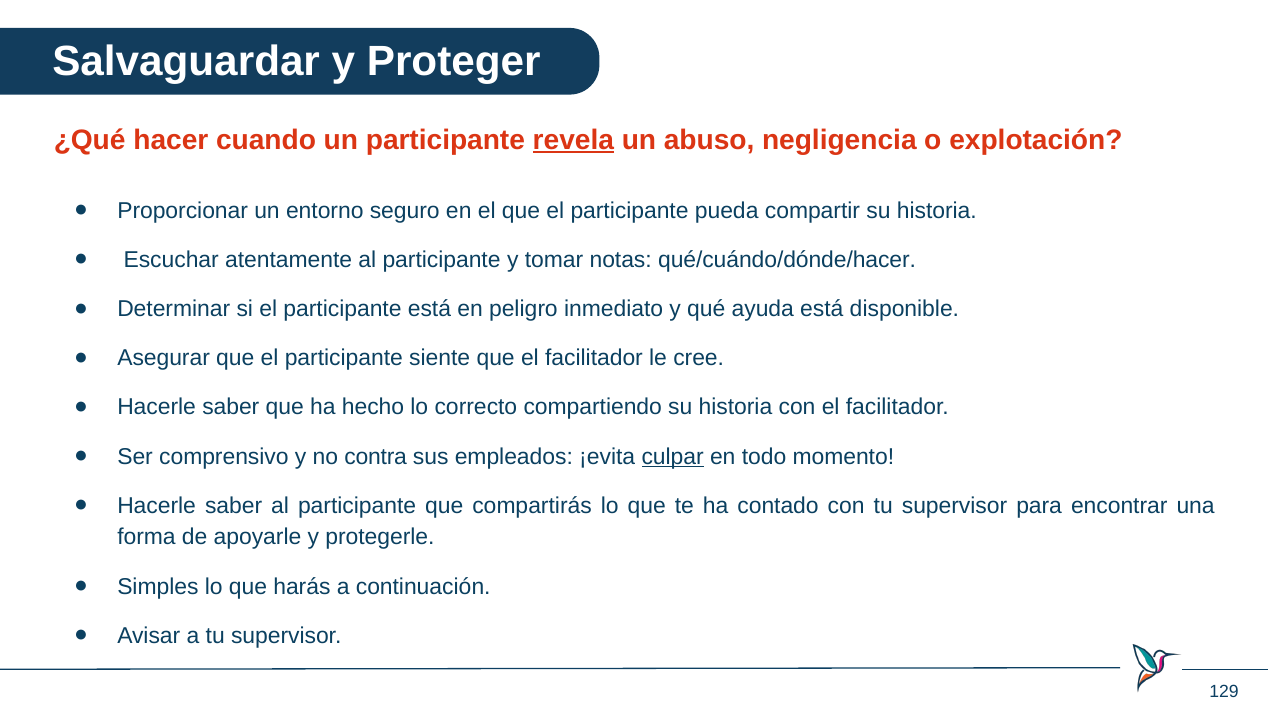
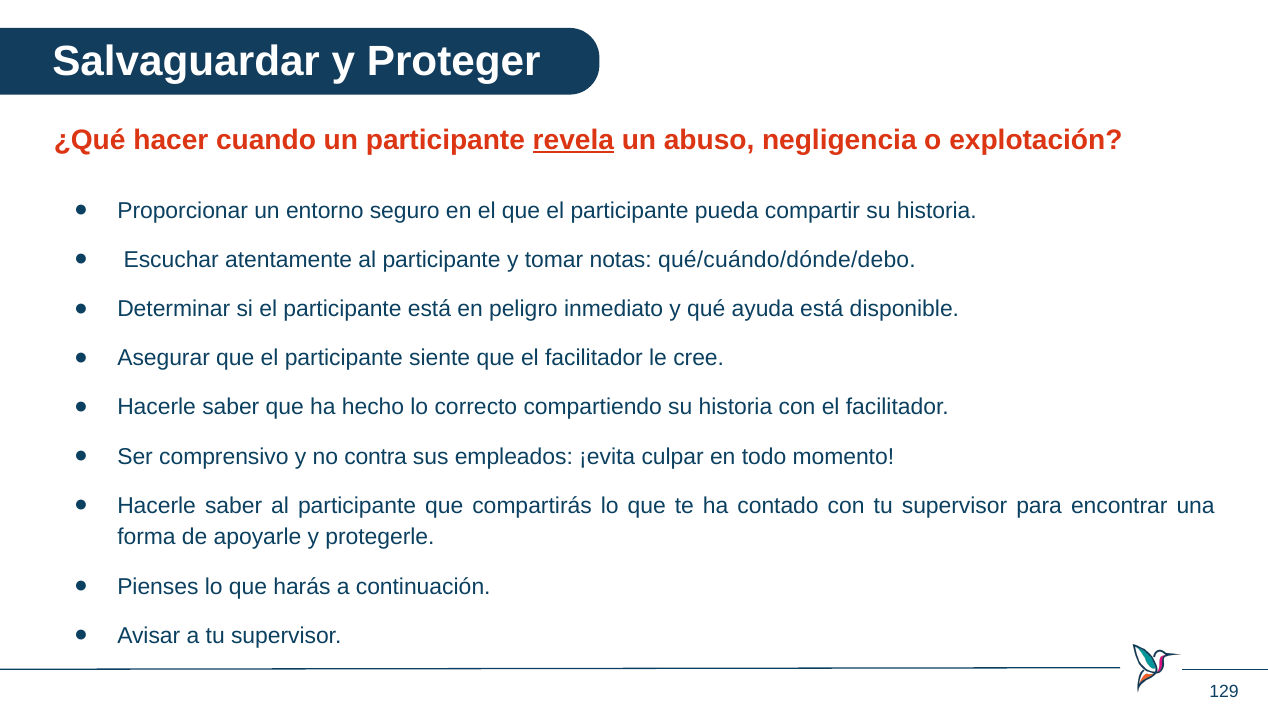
qué/cuándo/dónde/hacer: qué/cuándo/dónde/hacer -> qué/cuándo/dónde/debo (787, 260)
culpar underline: present -> none (673, 457)
Simples: Simples -> Pienses (158, 587)
